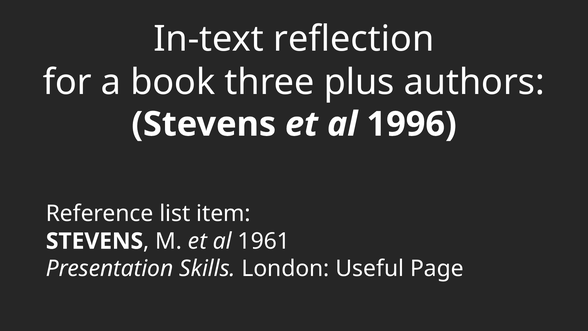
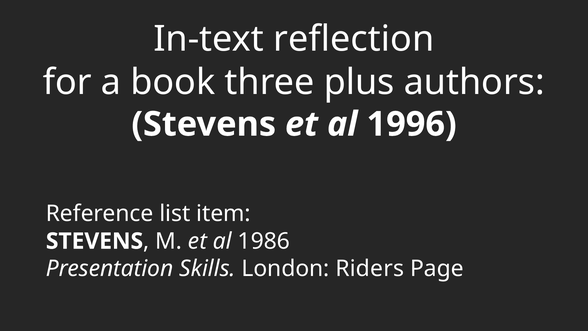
1961: 1961 -> 1986 (264, 241)
Useful: Useful -> Riders (370, 268)
